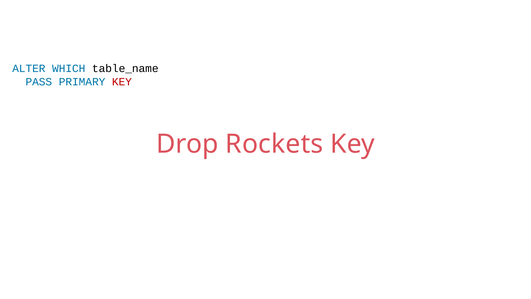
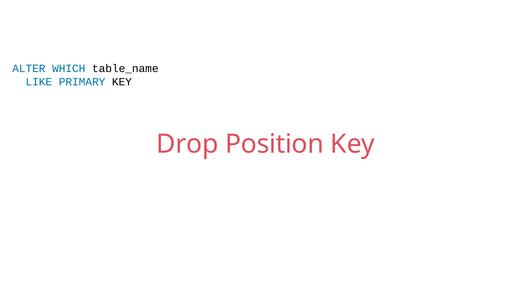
PASS: PASS -> LIKE (39, 82)
KEY colour: red -> black (122, 82)
Rockets: Rockets -> Position (274, 144)
